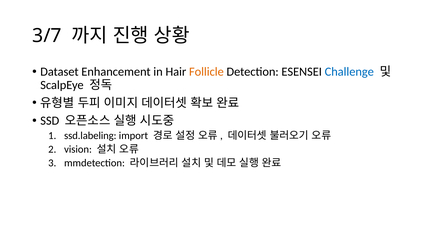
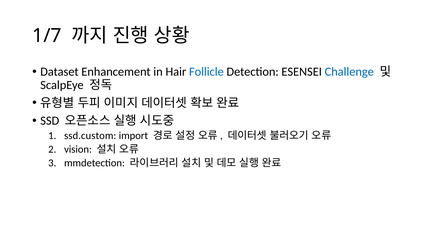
3/7: 3/7 -> 1/7 (47, 36)
Follicle colour: orange -> blue (206, 72)
ssd.labeling: ssd.labeling -> ssd.custom (90, 135)
